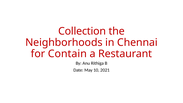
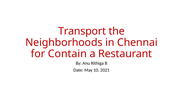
Collection: Collection -> Transport (82, 31)
